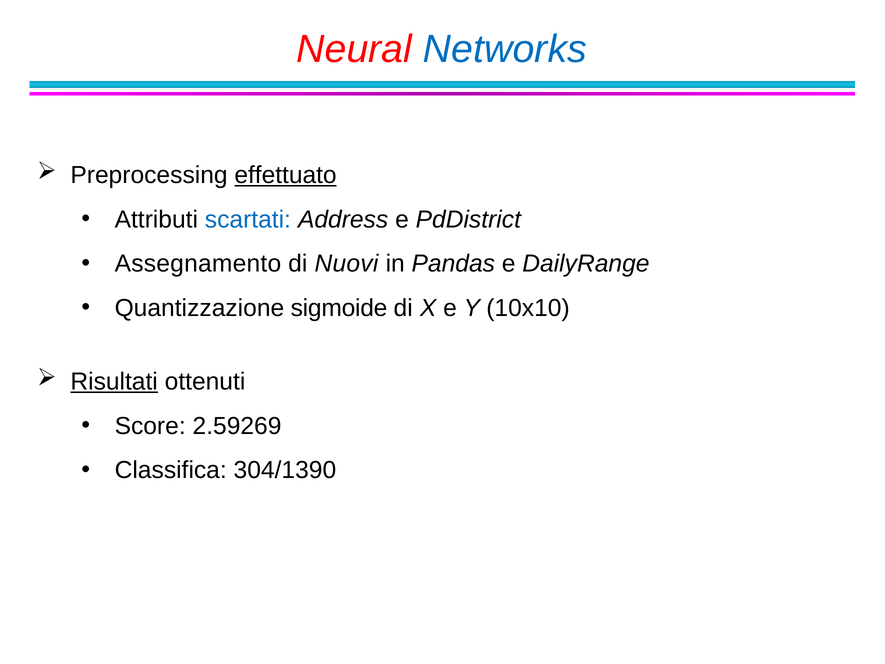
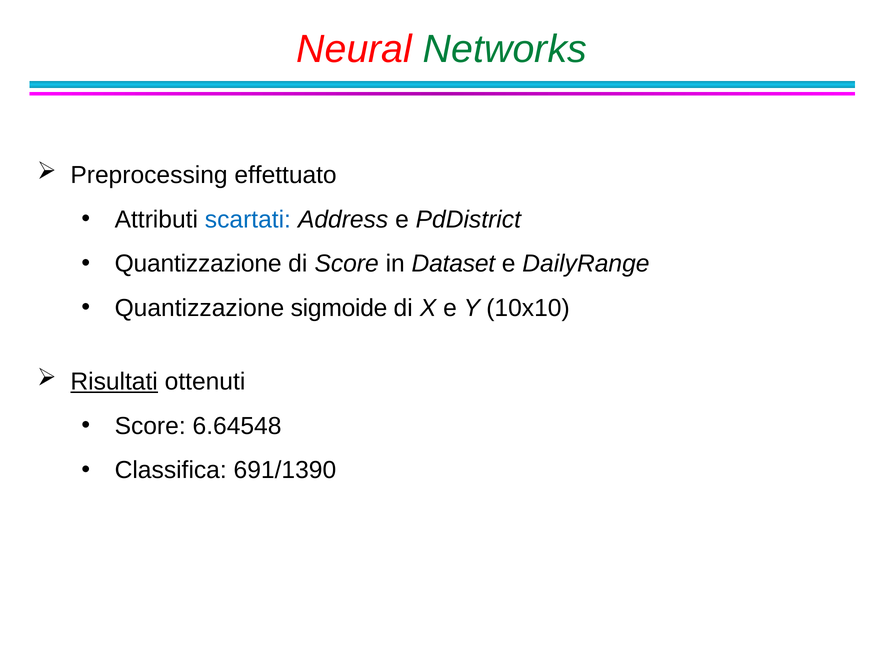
Networks colour: blue -> green (505, 49)
effettuato underline: present -> none (286, 175)
Assegnamento: Assegnamento -> Quantizzazione (198, 264)
di Nuovi: Nuovi -> Score (347, 264)
Pandas: Pandas -> Dataset (453, 264)
2.59269: 2.59269 -> 6.64548 (237, 426)
304/1390: 304/1390 -> 691/1390 (285, 470)
